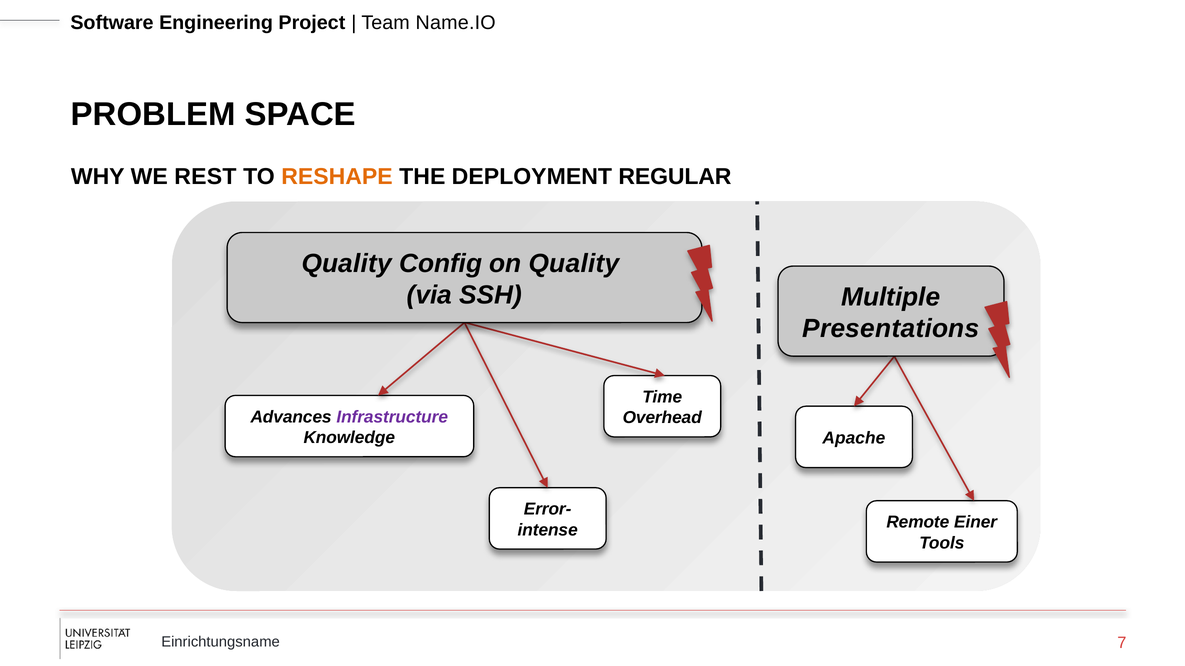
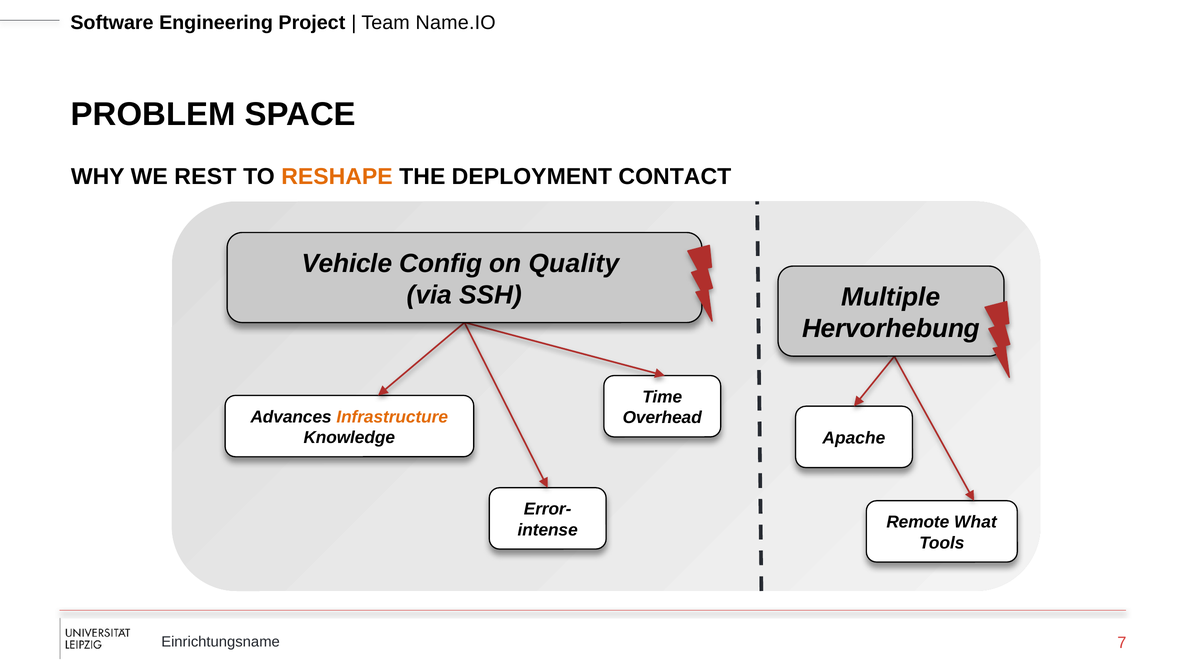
REGULAR: REGULAR -> CONTACT (675, 177)
Quality: Quality -> Vehicle (347, 264)
Presentations: Presentations -> Hervorhebung (891, 329)
Infrastructure colour: purple -> orange (392, 417)
Einer: Einer -> What (975, 523)
